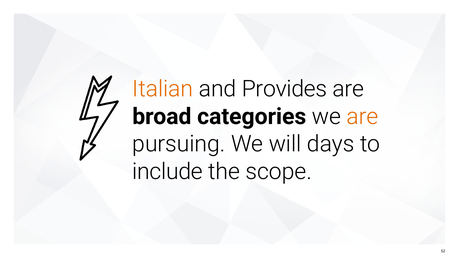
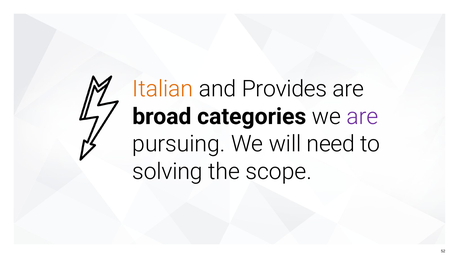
are colour: orange -> purple (362, 117)
days: days -> need (331, 144)
include: include -> solving (168, 172)
